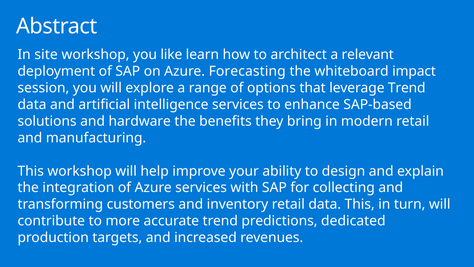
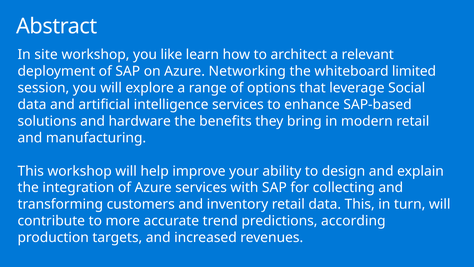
Forecasting: Forecasting -> Networking (247, 71)
impact: impact -> limited (414, 71)
leverage Trend: Trend -> Social (407, 88)
dedicated: dedicated -> according (353, 221)
